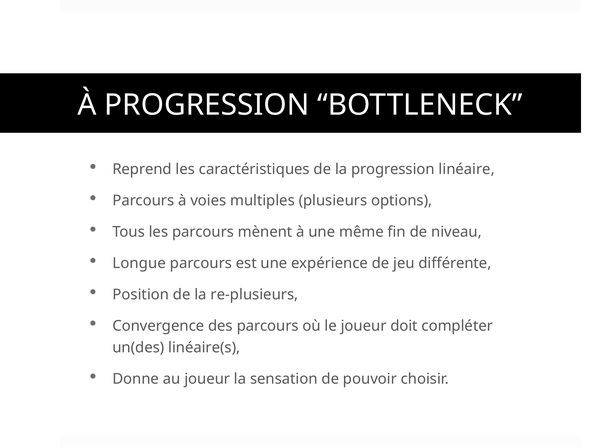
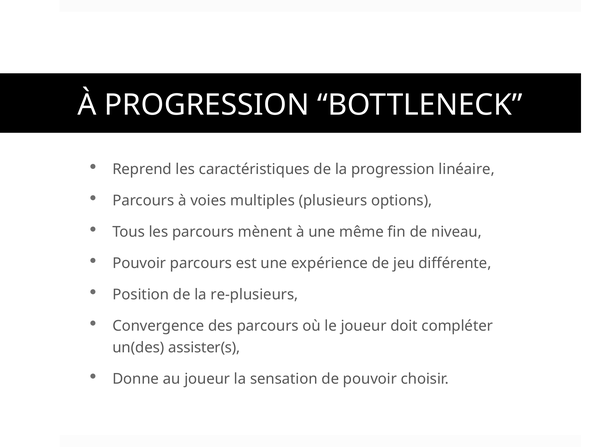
Longue: Longue -> Pouvoir (139, 263)
linéaire(s: linéaire(s -> assister(s (204, 348)
